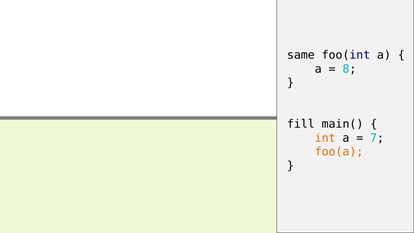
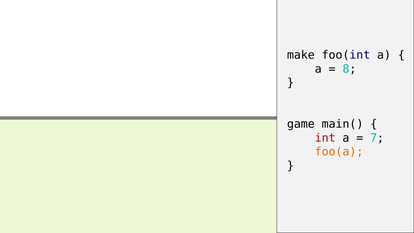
same: same -> make (301, 55)
fill: fill -> game (301, 124)
int colour: orange -> red (325, 138)
